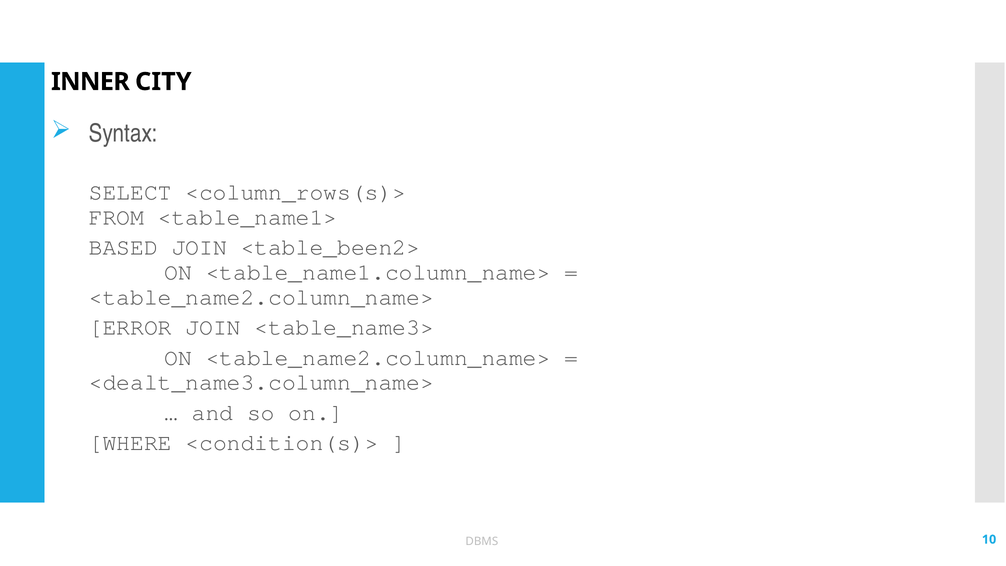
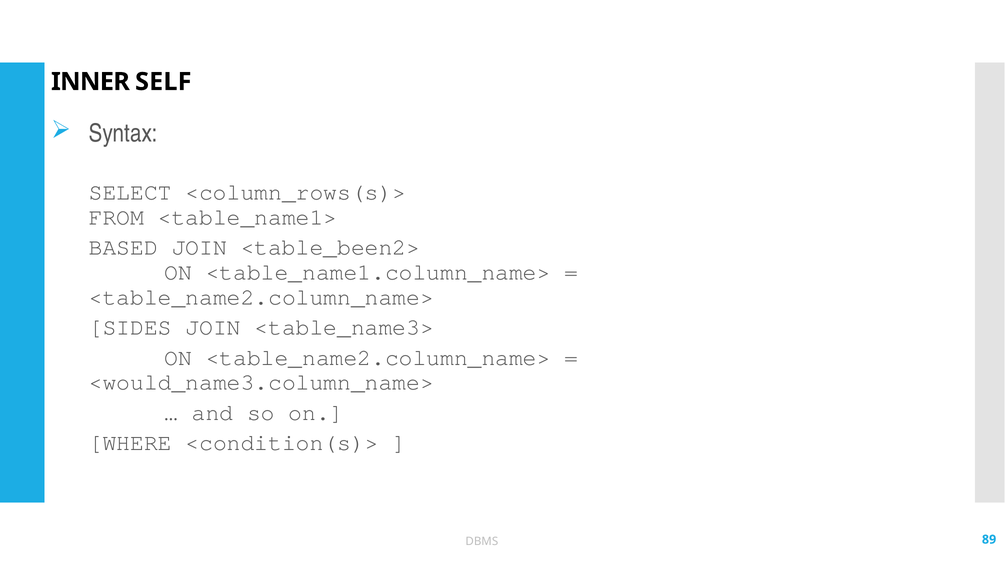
CITY: CITY -> SELF (163, 82)
ERROR: ERROR -> SIDES (130, 327)
<dealt_name3.column_name>: <dealt_name3.column_name> -> <would_name3.column_name> (261, 382)
10: 10 -> 89 (989, 539)
